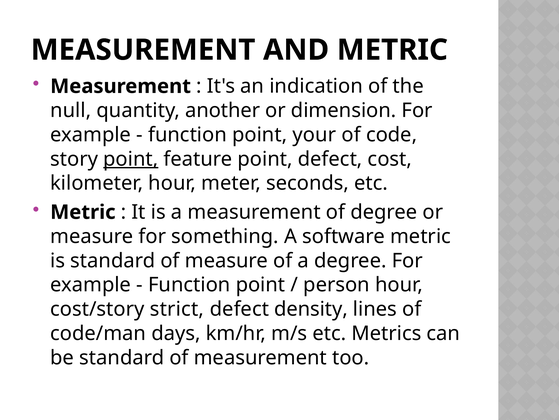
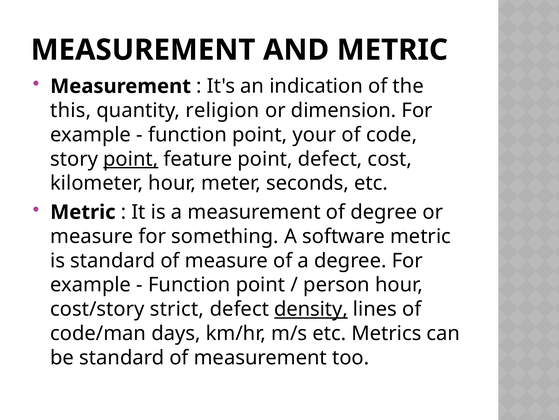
null: null -> this (71, 110)
another: another -> religion (222, 110)
density underline: none -> present (311, 309)
